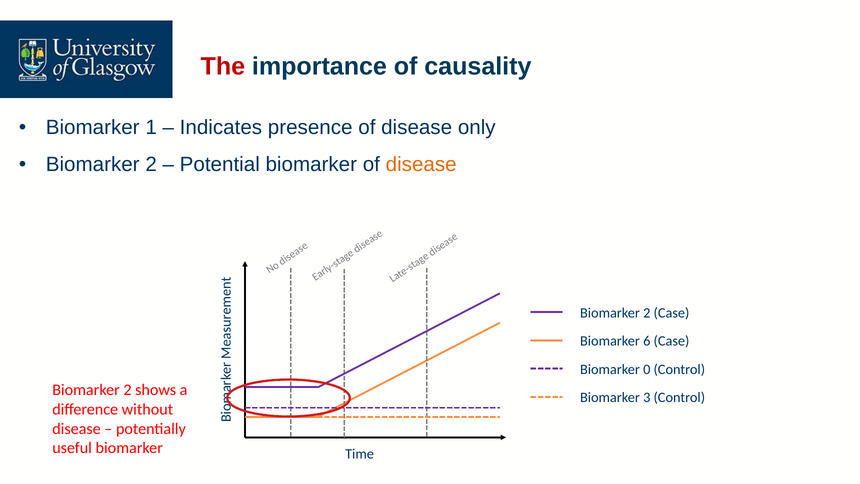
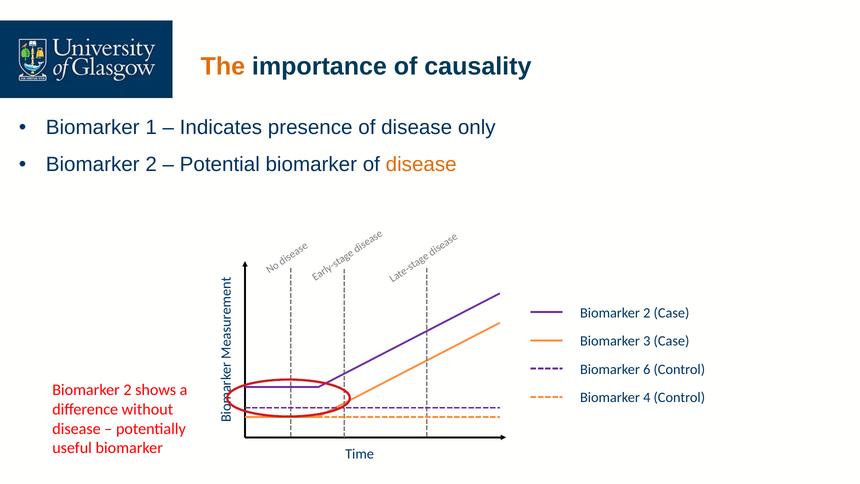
The colour: red -> orange (223, 66)
6: 6 -> 3 (647, 341)
0: 0 -> 6 (647, 369)
3: 3 -> 4 (647, 397)
